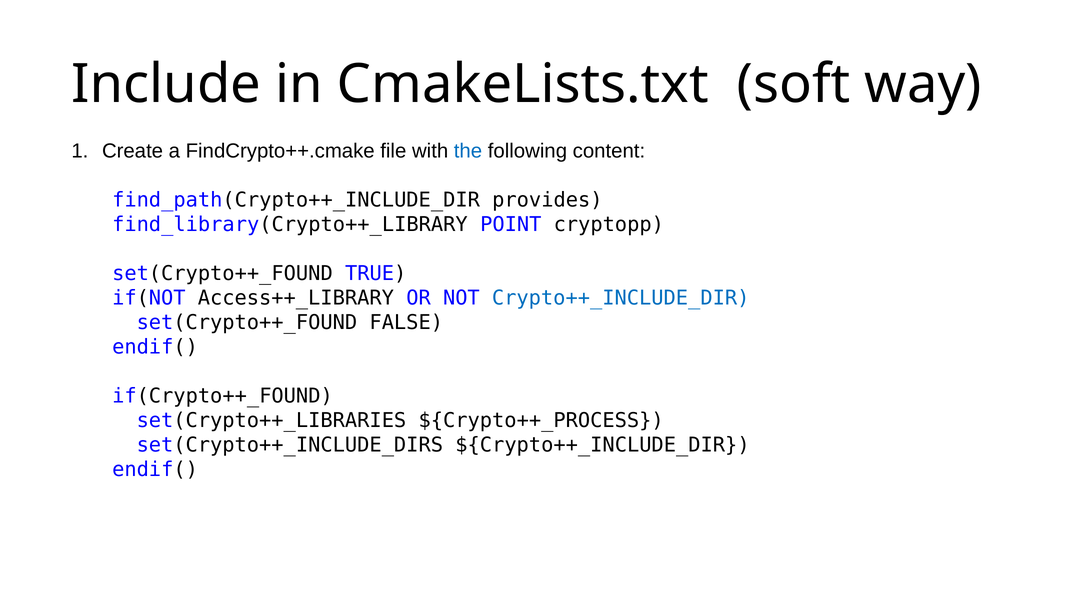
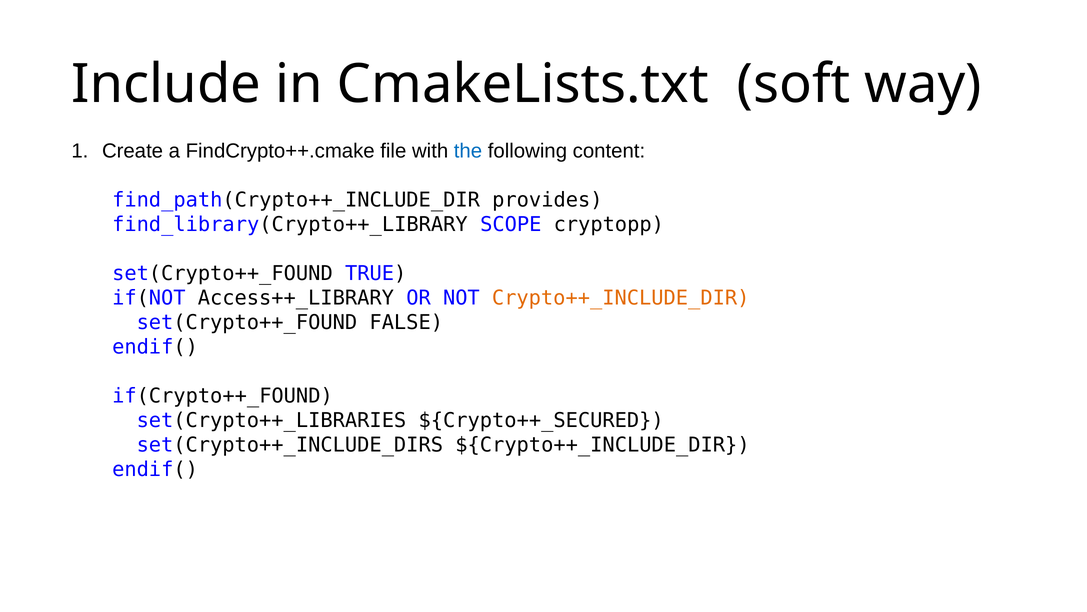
POINT: POINT -> SCOPE (511, 224)
Crypto++_INCLUDE_DIR colour: blue -> orange (621, 298)
${Crypto++_PROCESS: ${Crypto++_PROCESS -> ${Crypto++_SECURED (541, 420)
